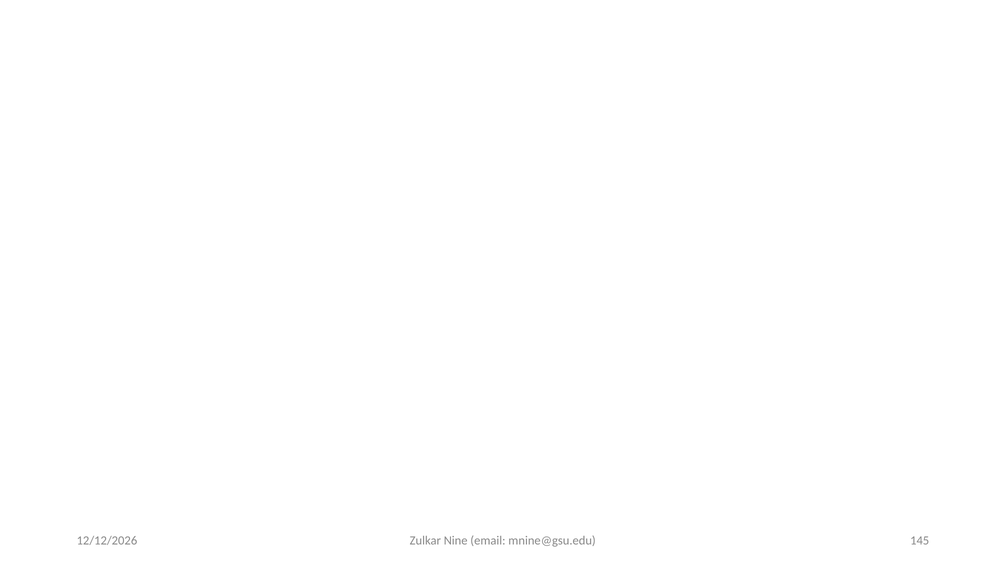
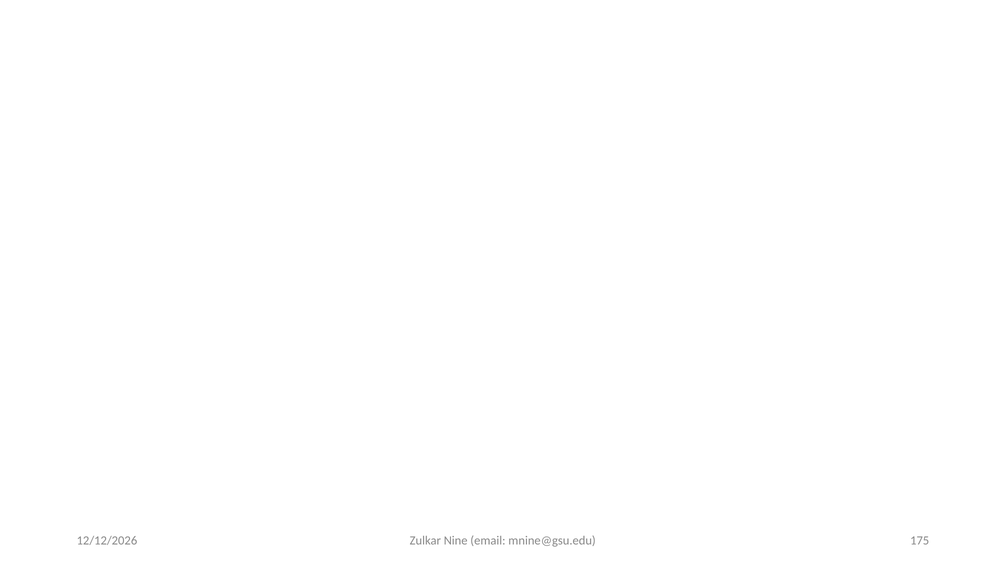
145: 145 -> 175 (920, 540)
